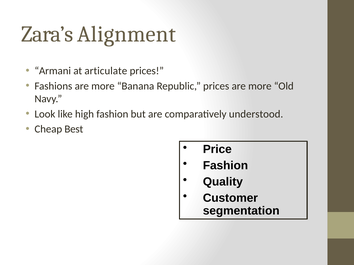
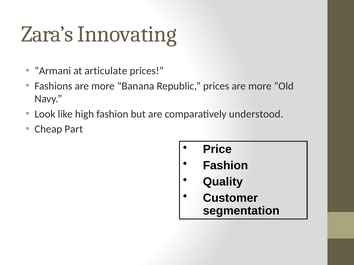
Alignment: Alignment -> Innovating (127, 34)
Best: Best -> Part (74, 129)
